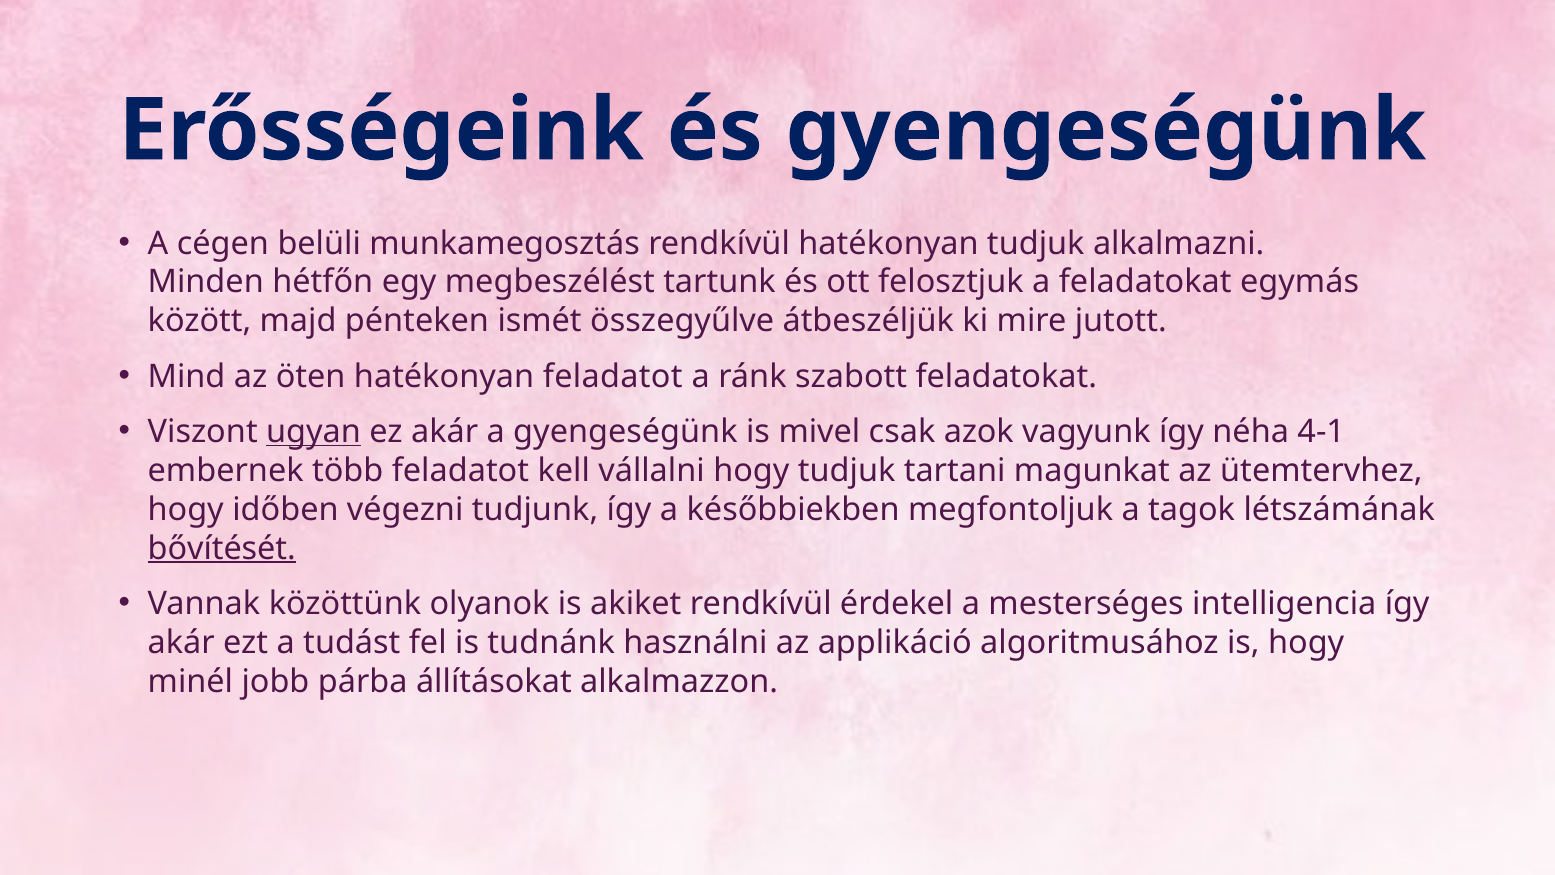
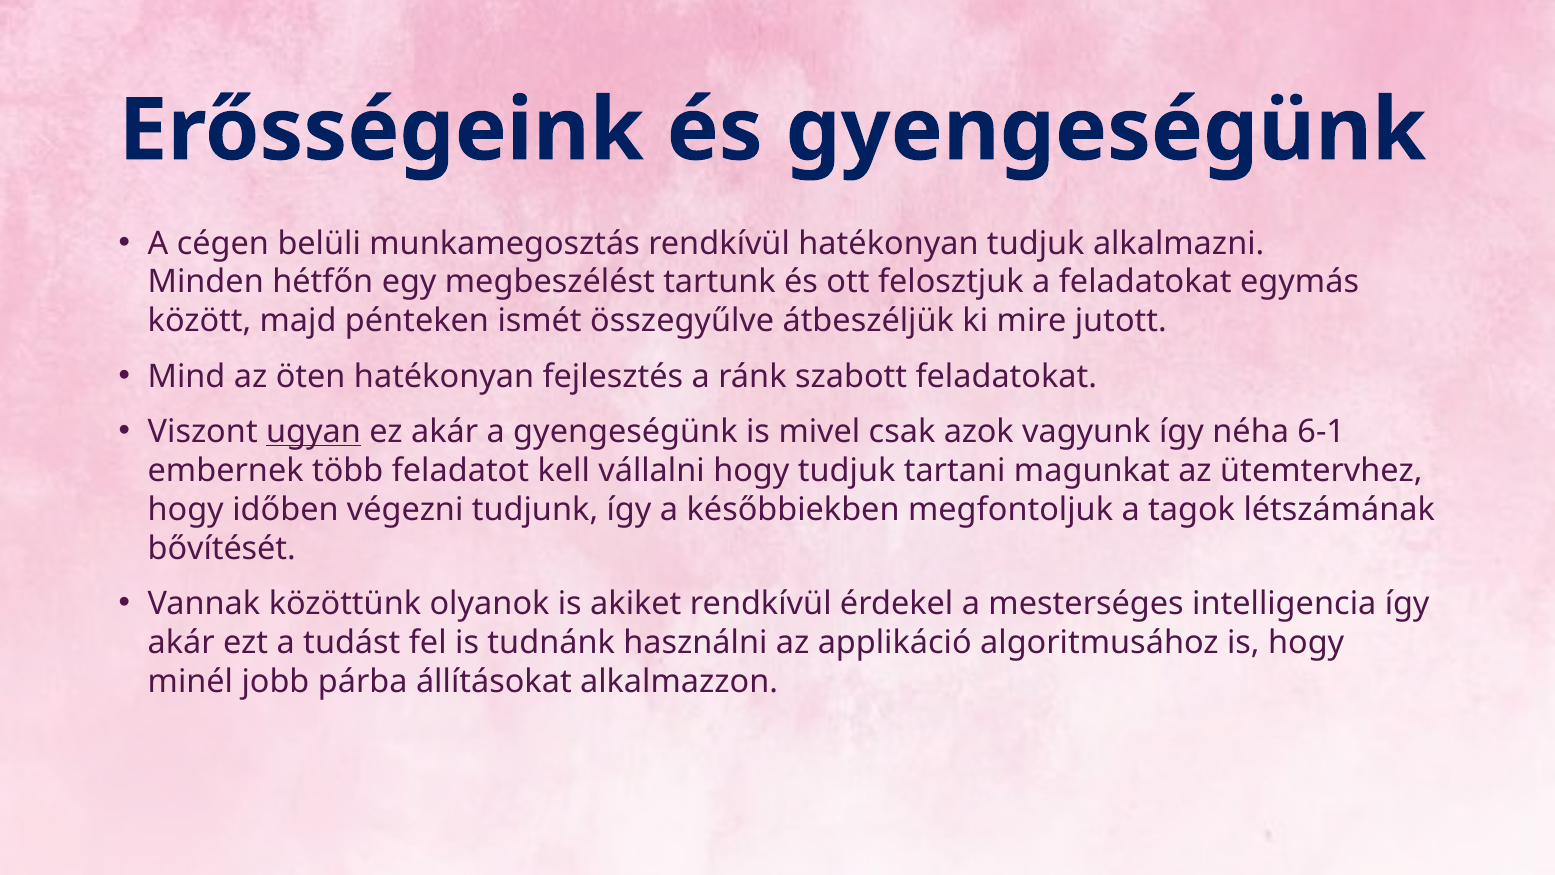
hatékonyan feladatot: feladatot -> fejlesztés (613, 376)
4-1: 4-1 -> 6-1 (1321, 431)
bővítését underline: present -> none (222, 548)
